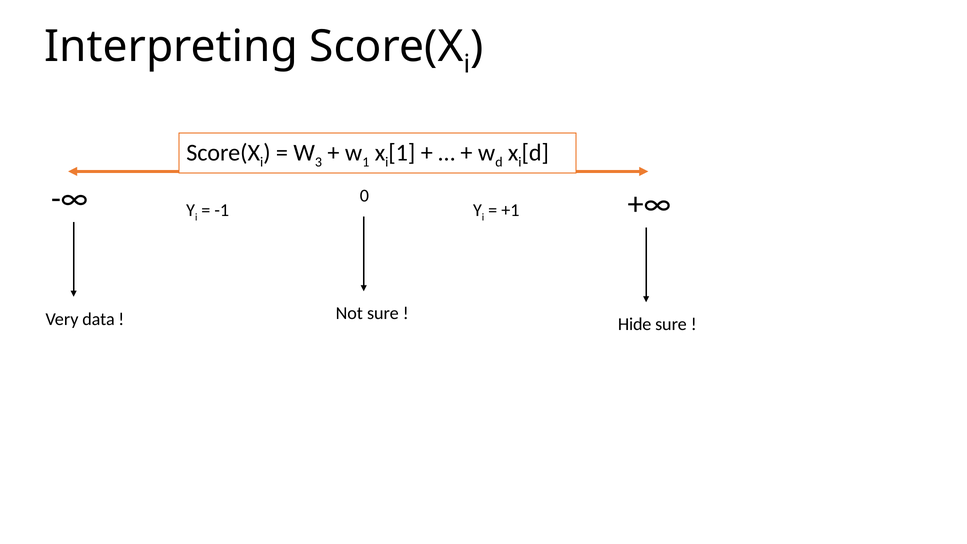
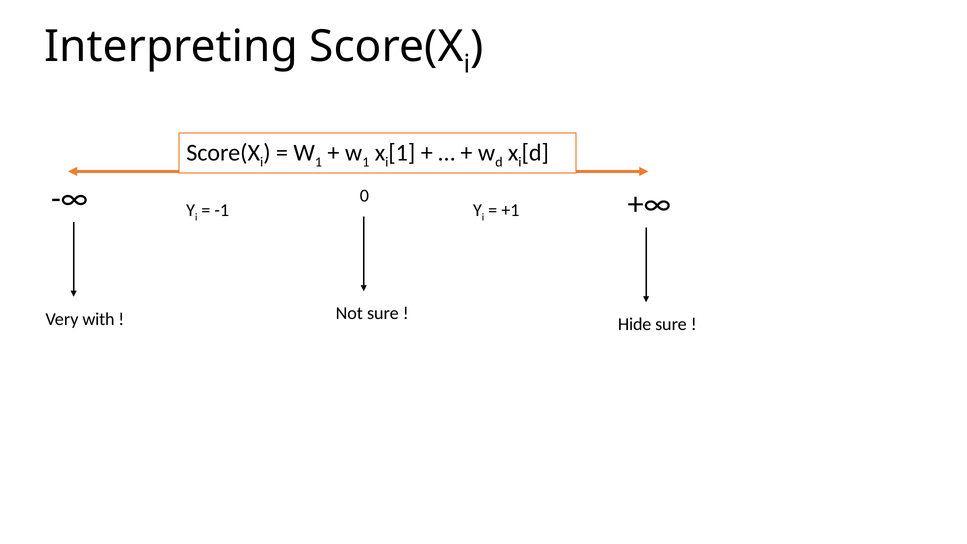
3: 3 -> 1 (319, 162)
data: data -> with (98, 319)
